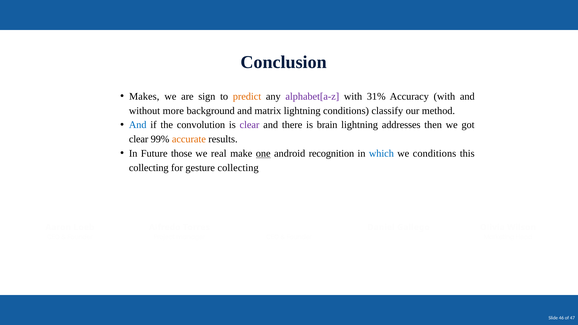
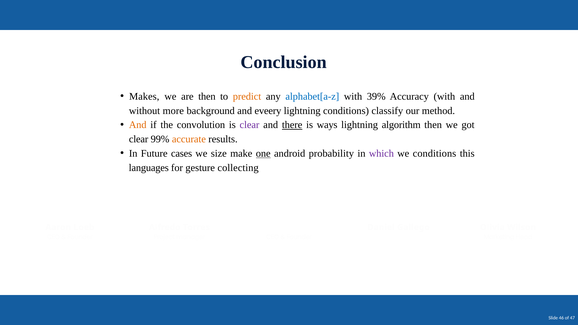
are sign: sign -> then (207, 96)
alphabet[a-z colour: purple -> blue (312, 96)
31%: 31% -> 39% (376, 96)
matrix: matrix -> eveery (268, 111)
And colour: blue -> orange (138, 125)
there underline: none -> present (292, 125)
brain: brain -> ways (327, 125)
addresses: addresses -> algorithm (401, 125)
those: those -> cases (182, 154)
real: real -> size (219, 154)
recognition: recognition -> probability (331, 154)
which colour: blue -> purple (381, 154)
collecting: collecting -> languages (149, 168)
